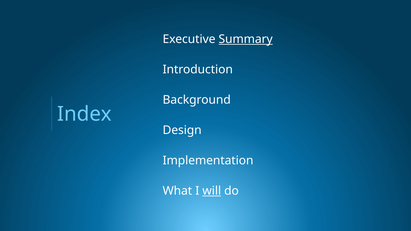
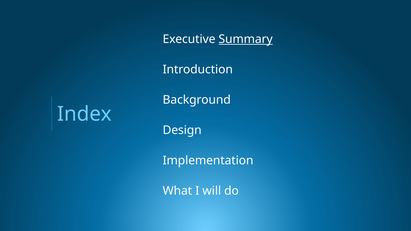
will underline: present -> none (212, 191)
